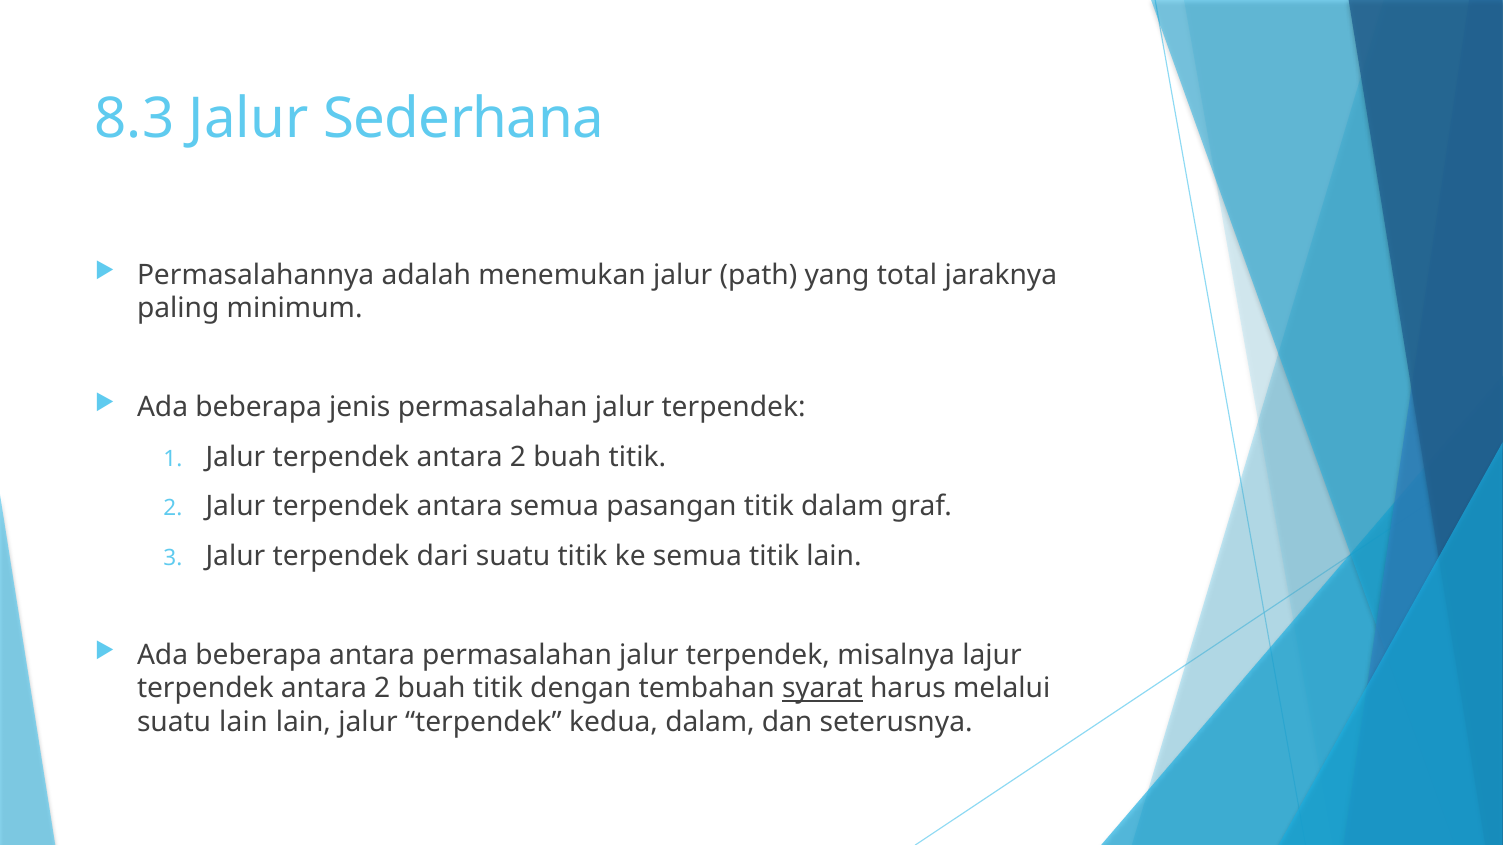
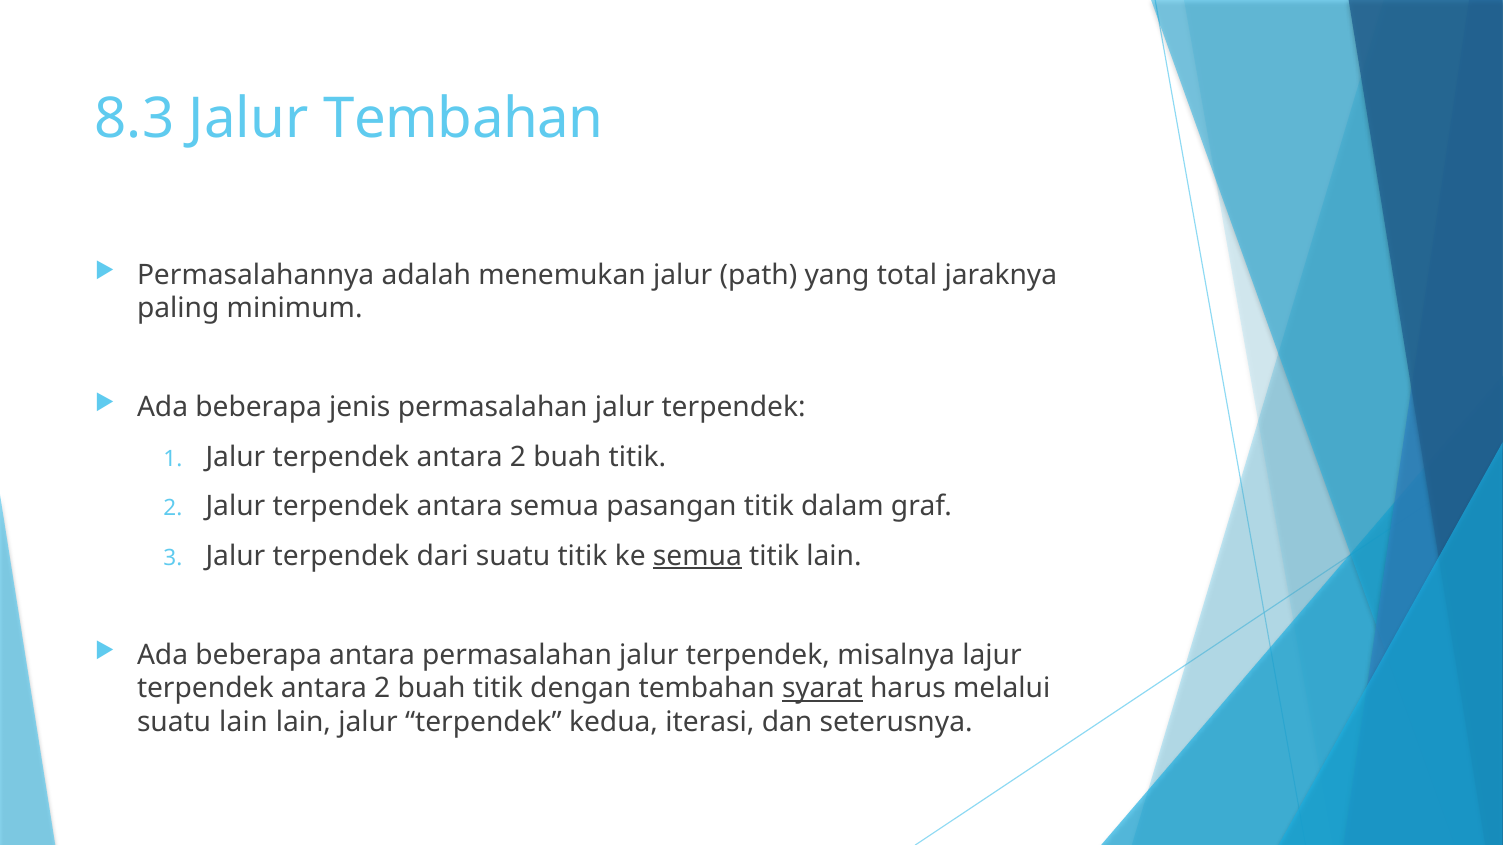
Jalur Sederhana: Sederhana -> Tembahan (463, 119)
semua underline: none -> present (697, 556)
kedua dalam: dalam -> iterasi (710, 723)
